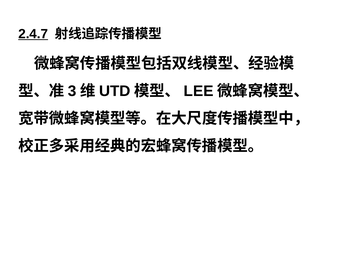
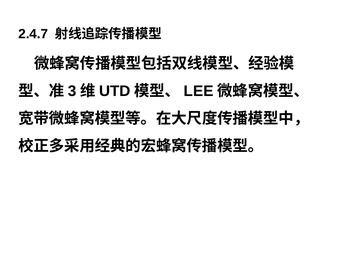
2.4.7 underline: present -> none (33, 34)
